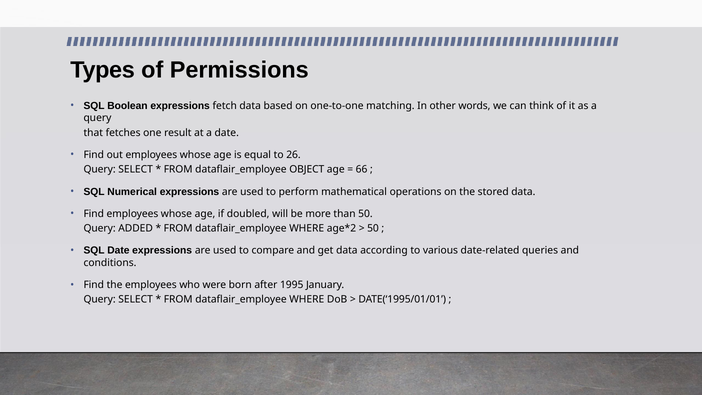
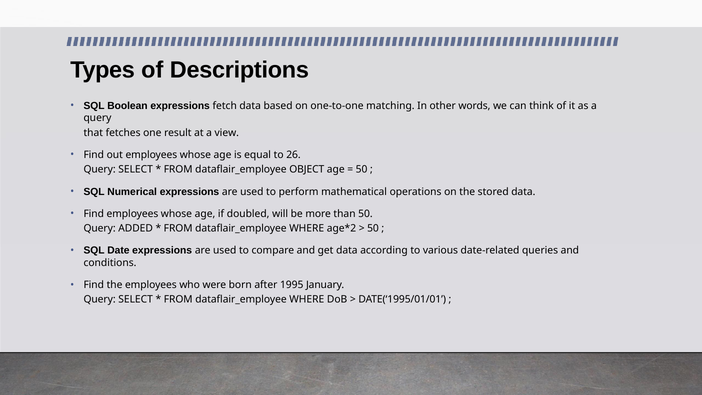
Permissions: Permissions -> Descriptions (239, 70)
a date: date -> view (227, 133)
66: 66 -> 50 (362, 169)
